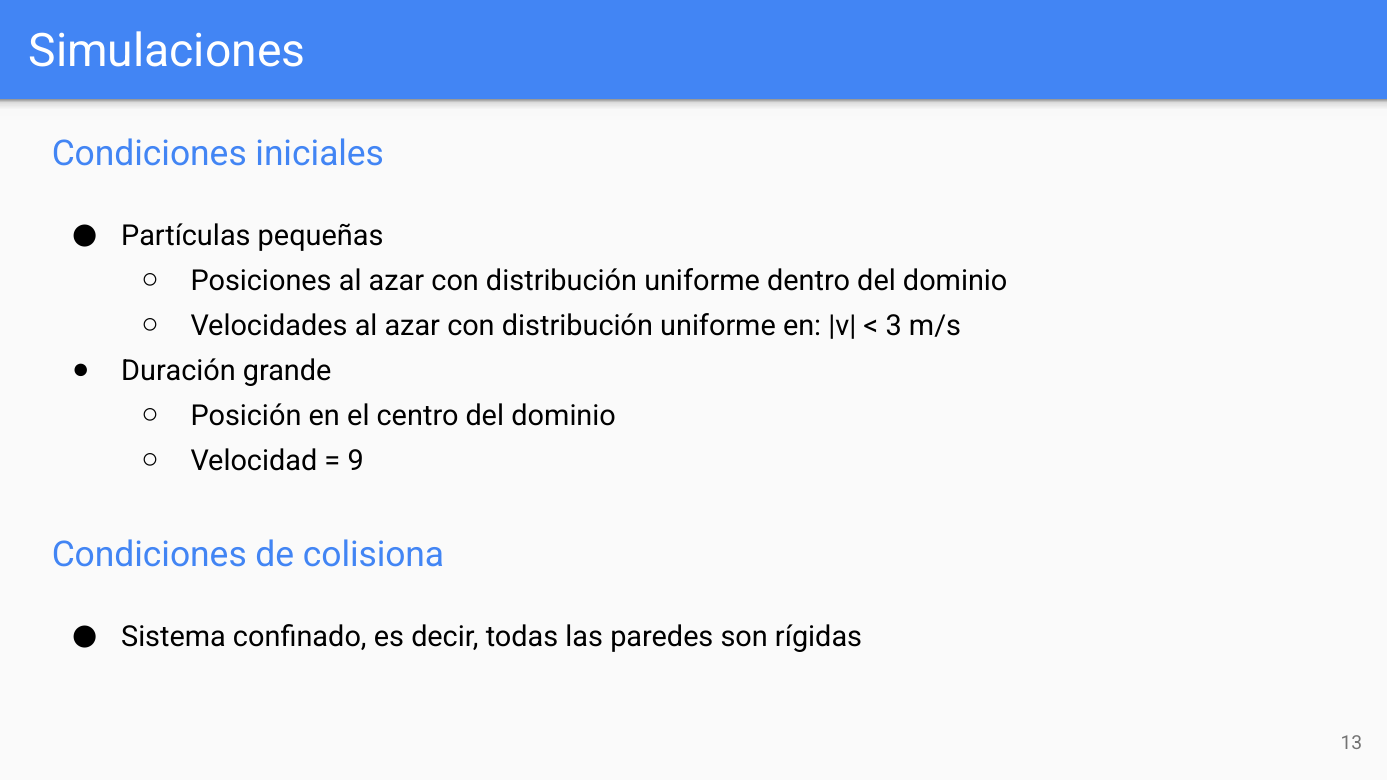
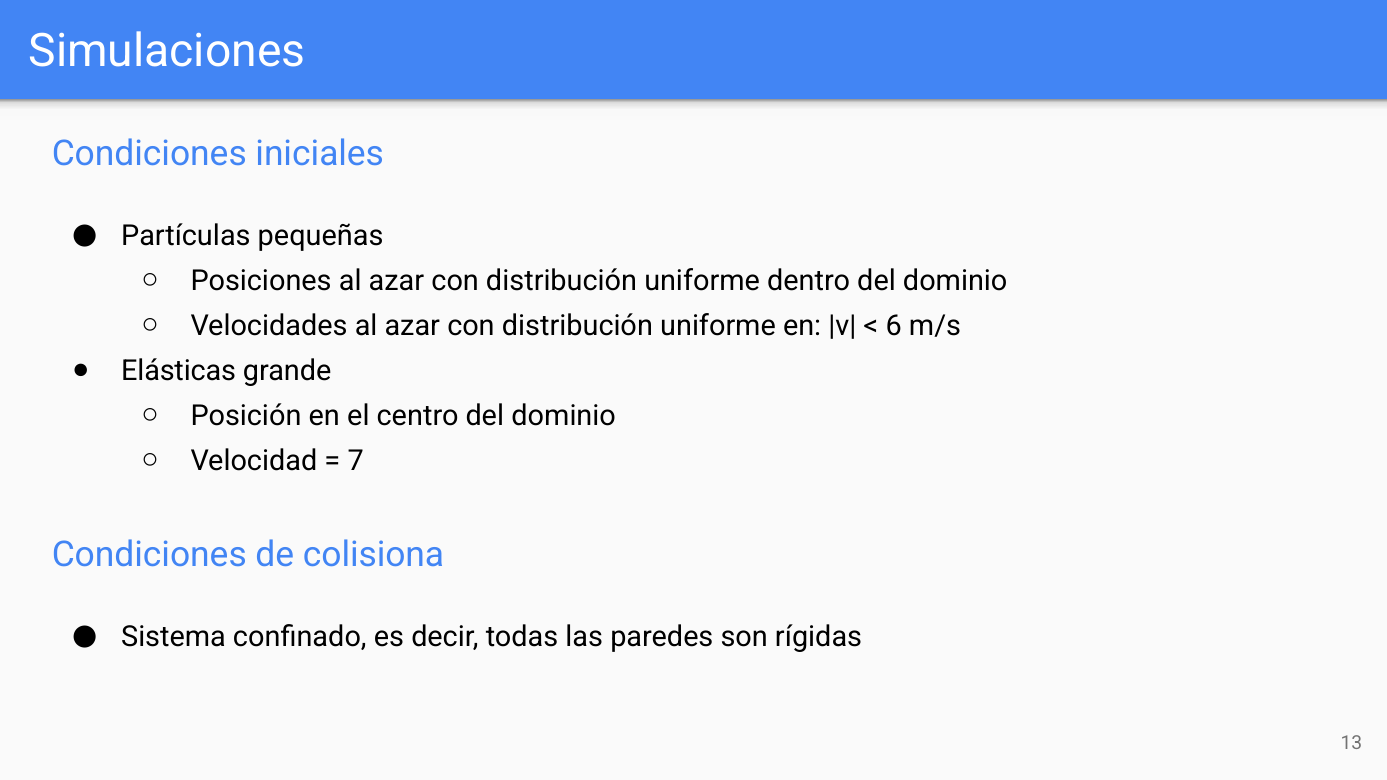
3: 3 -> 6 (894, 326)
Duración: Duración -> Elásticas (179, 371)
9: 9 -> 7 (356, 461)
